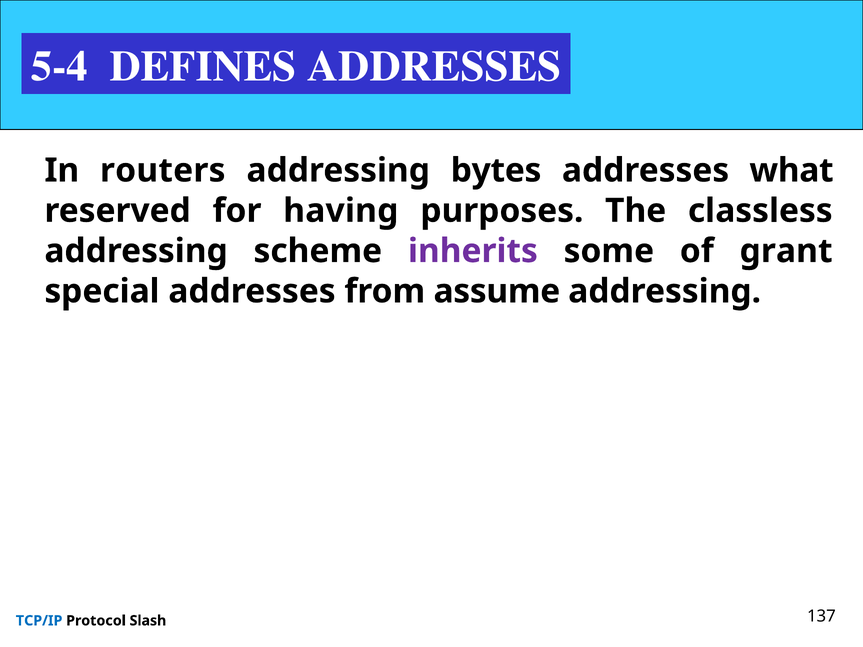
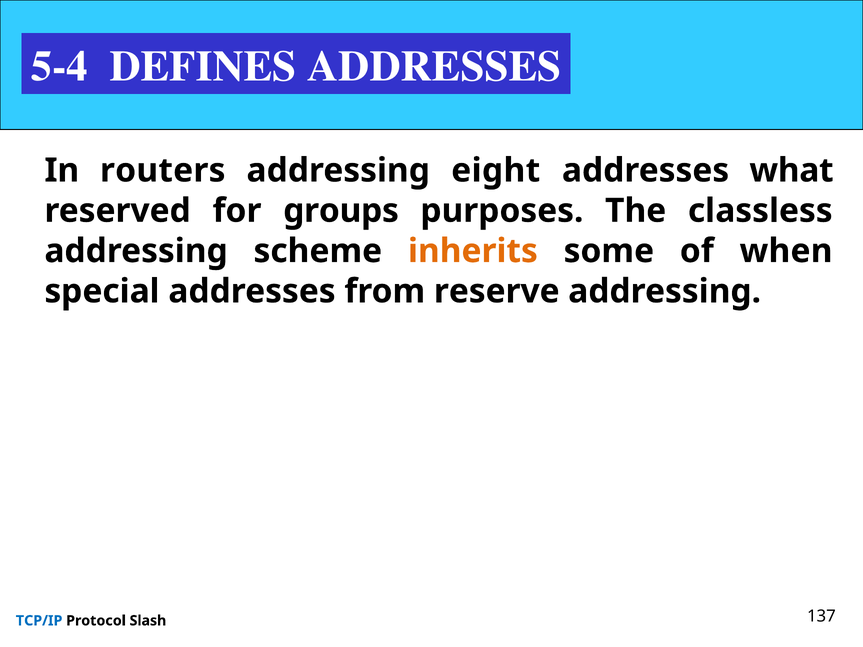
bytes: bytes -> eight (496, 171)
having: having -> groups (341, 211)
inherits colour: purple -> orange (473, 251)
grant: grant -> when (786, 251)
assume: assume -> reserve (497, 291)
